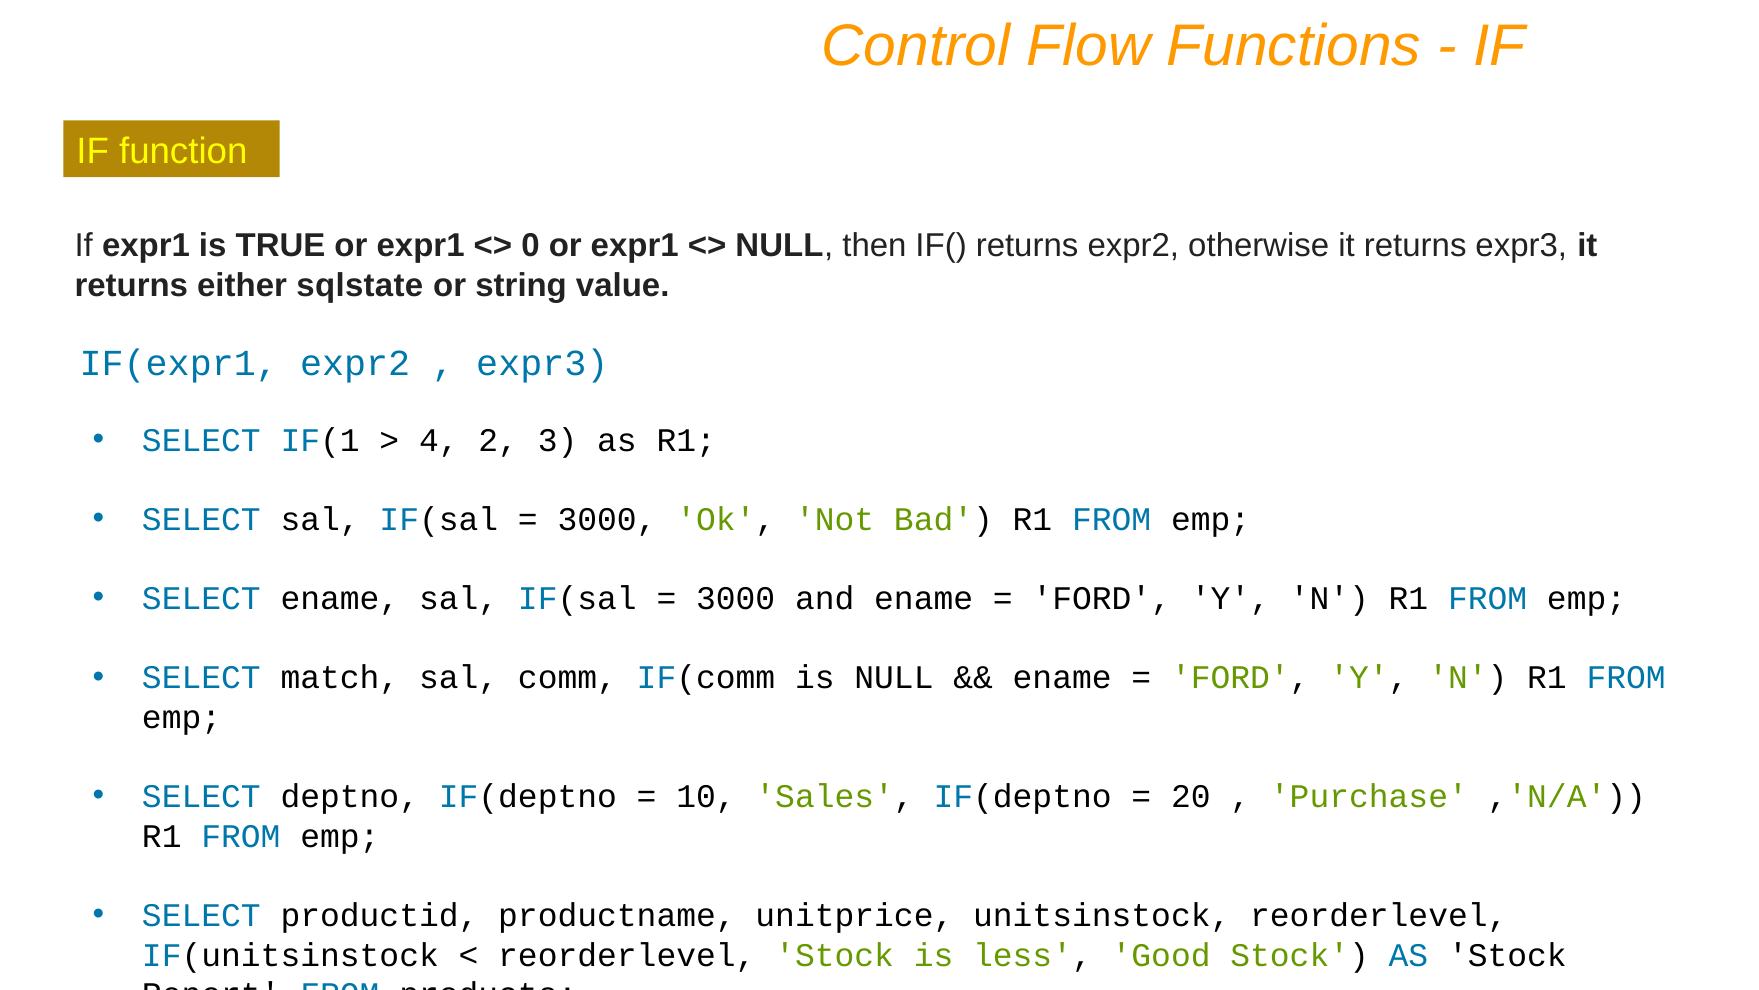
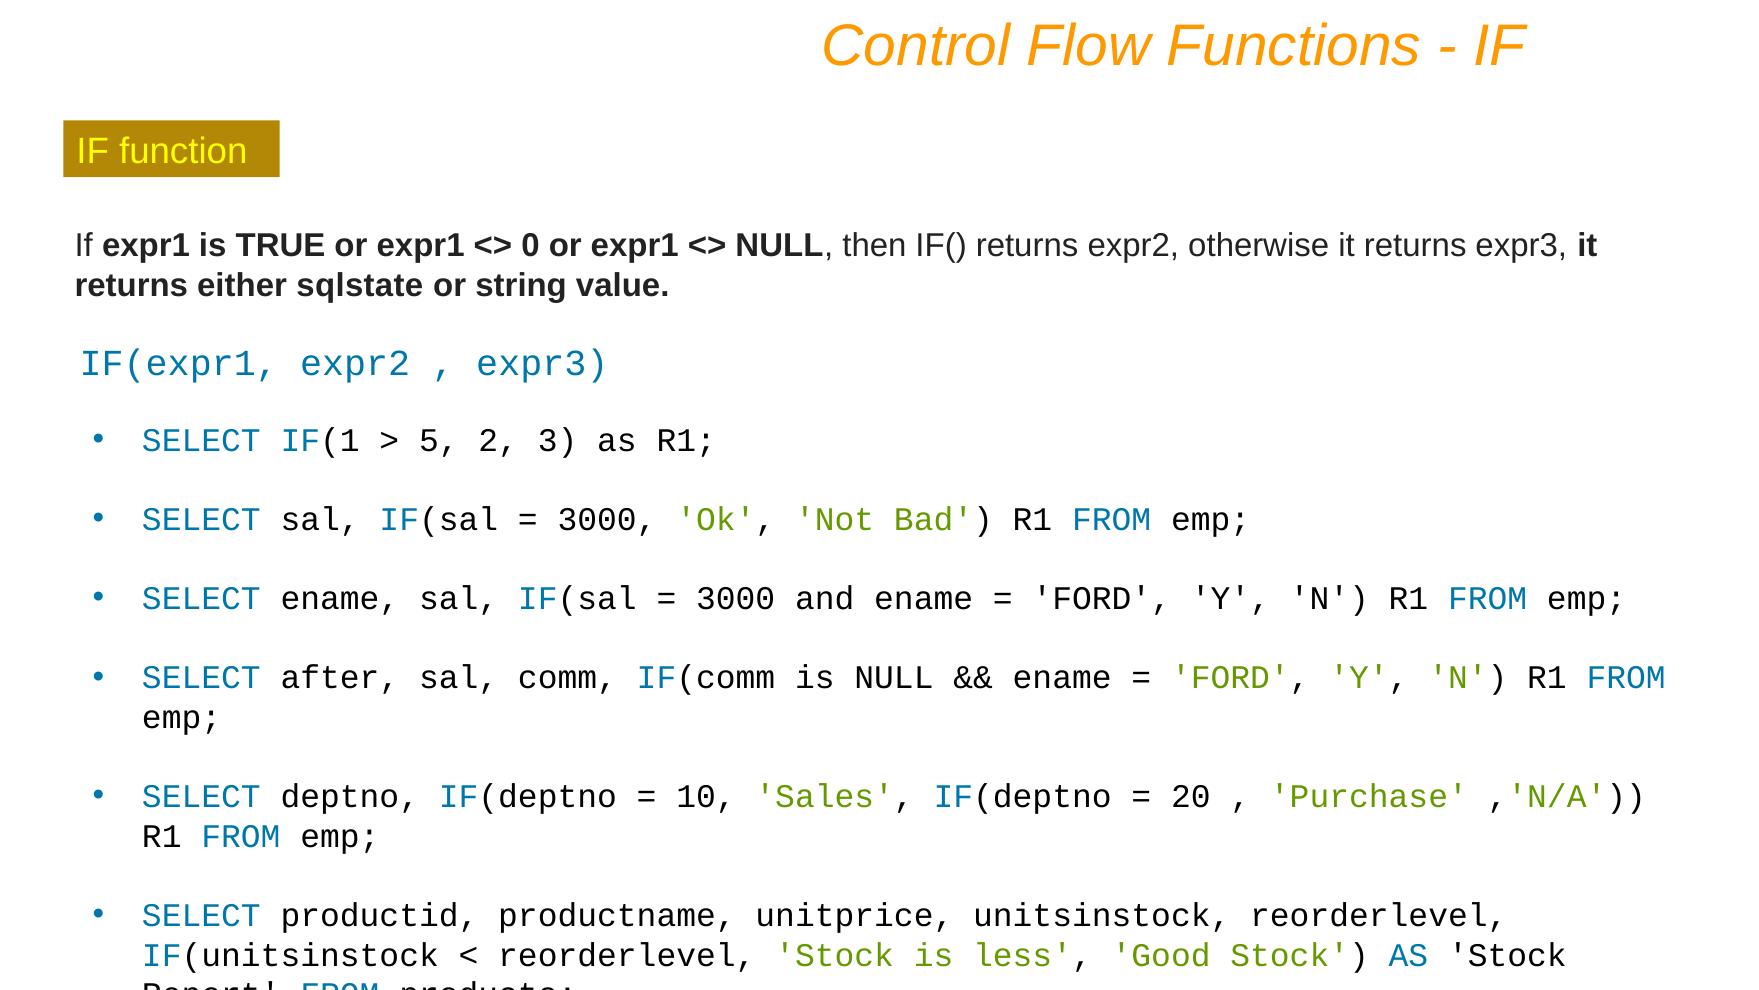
4: 4 -> 5 (439, 440)
match: match -> after (340, 678)
